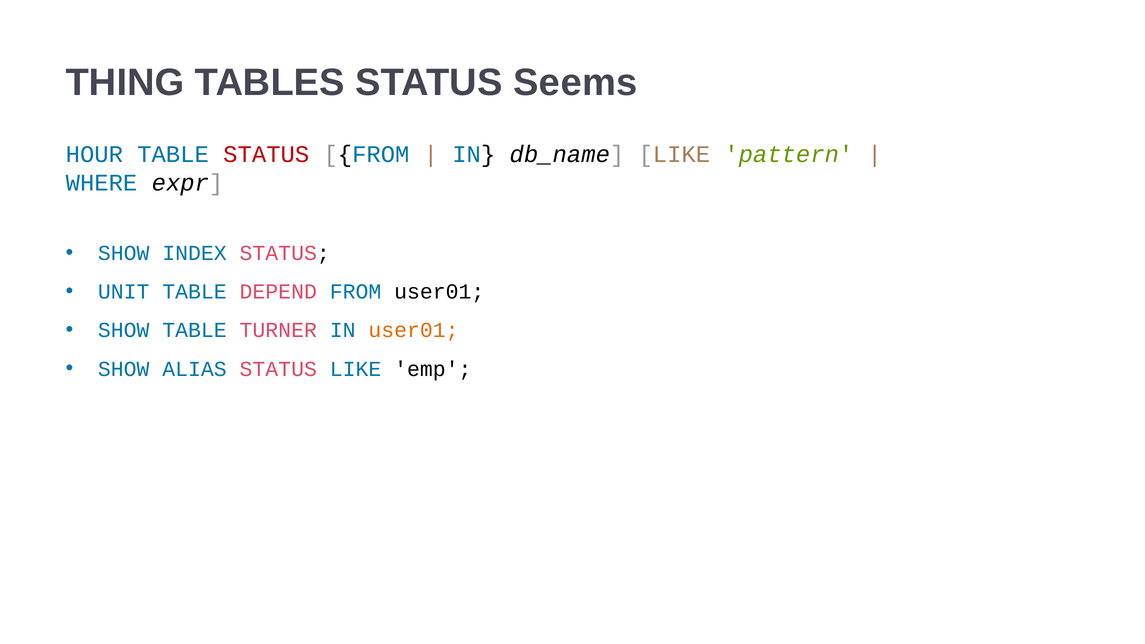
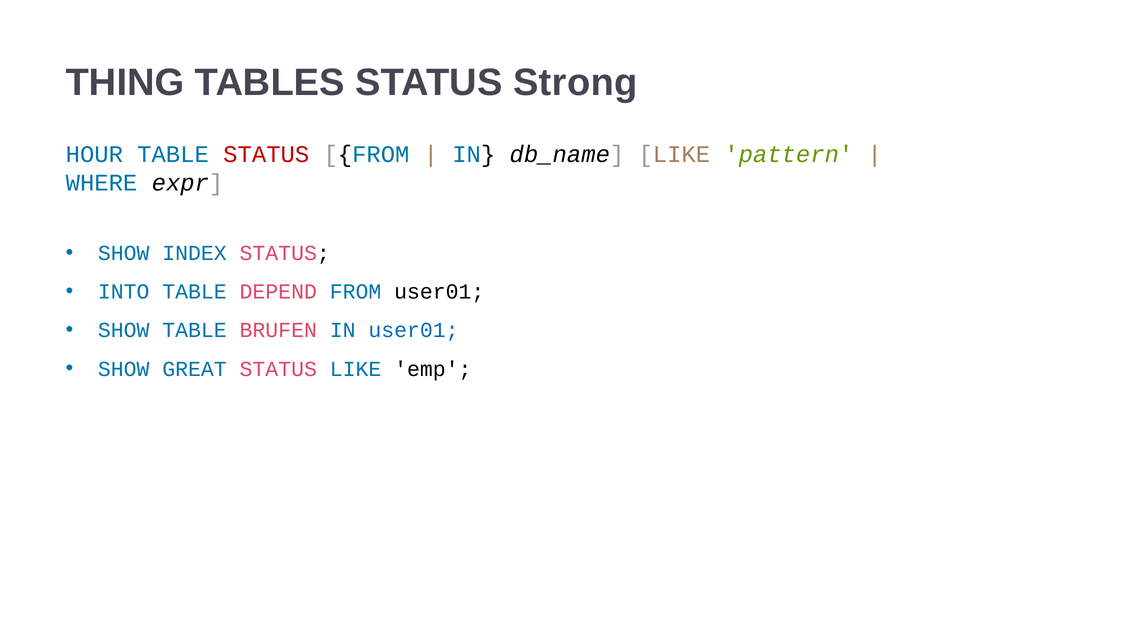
Seems: Seems -> Strong (575, 83)
UNIT: UNIT -> INTO (124, 292)
TURNER: TURNER -> BRUFEN (278, 330)
user01 colour: orange -> blue (413, 330)
ALIAS: ALIAS -> GREAT (195, 369)
